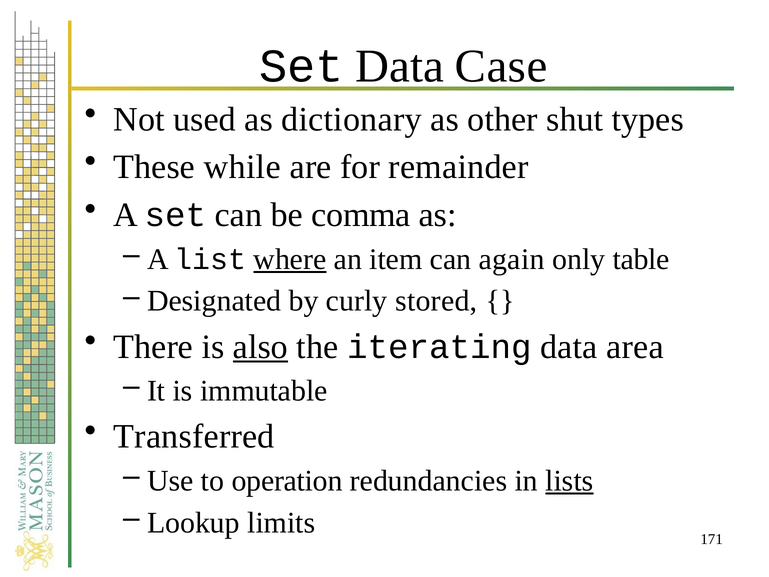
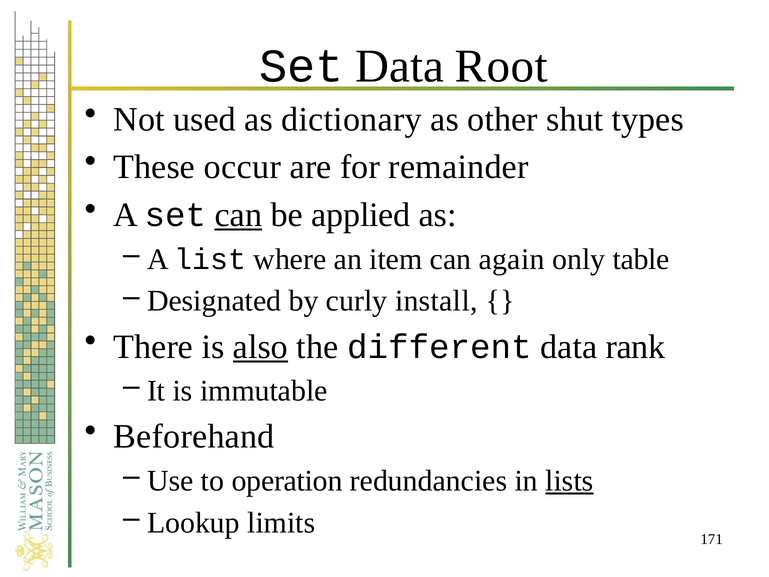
Case: Case -> Root (501, 66)
while: while -> occur (242, 167)
can underline: none -> present (238, 215)
comma: comma -> applied (361, 215)
where underline: present -> none (290, 259)
stored: stored -> install (436, 301)
iterating: iterating -> different (439, 347)
area: area -> rank (635, 347)
Transferred: Transferred -> Beforehand (194, 436)
